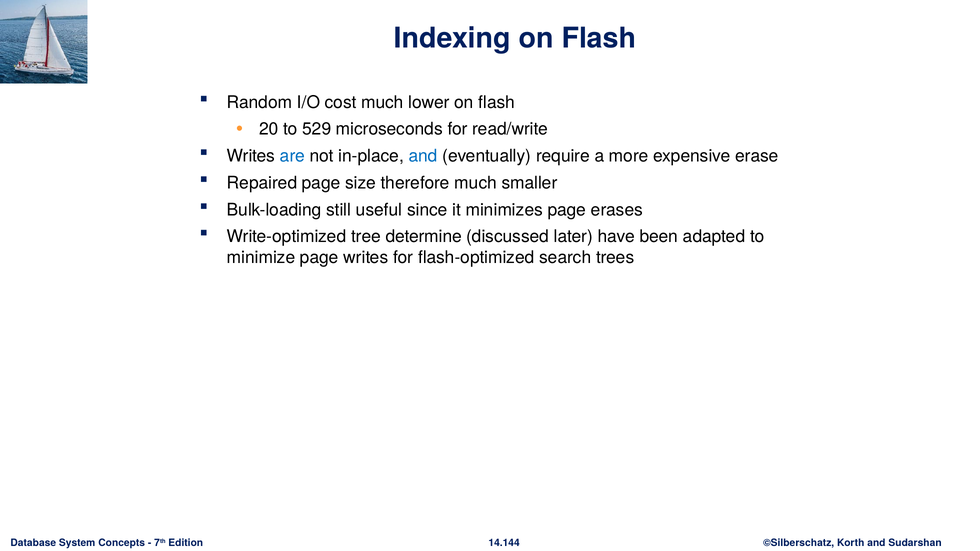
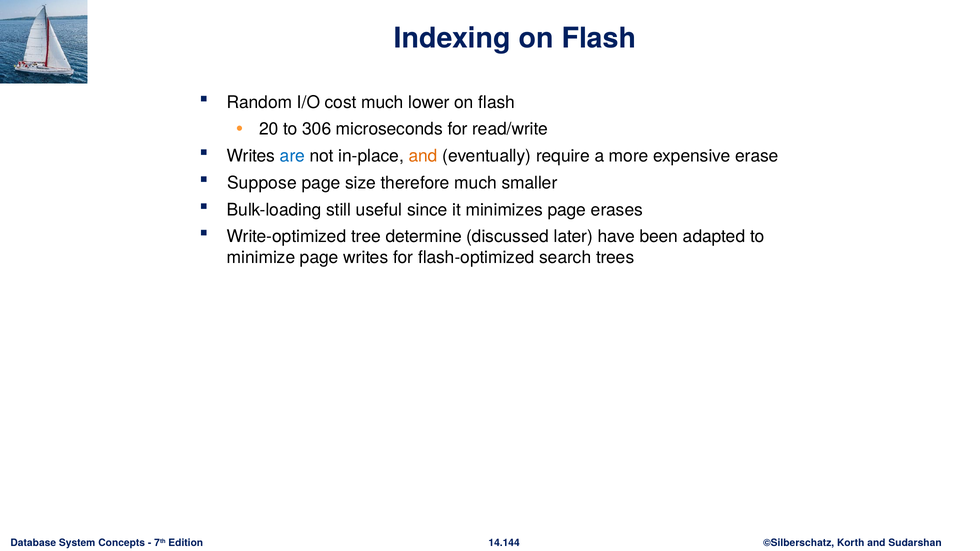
529: 529 -> 306 (317, 129)
and colour: blue -> orange (423, 156)
Repaired: Repaired -> Suppose (262, 183)
